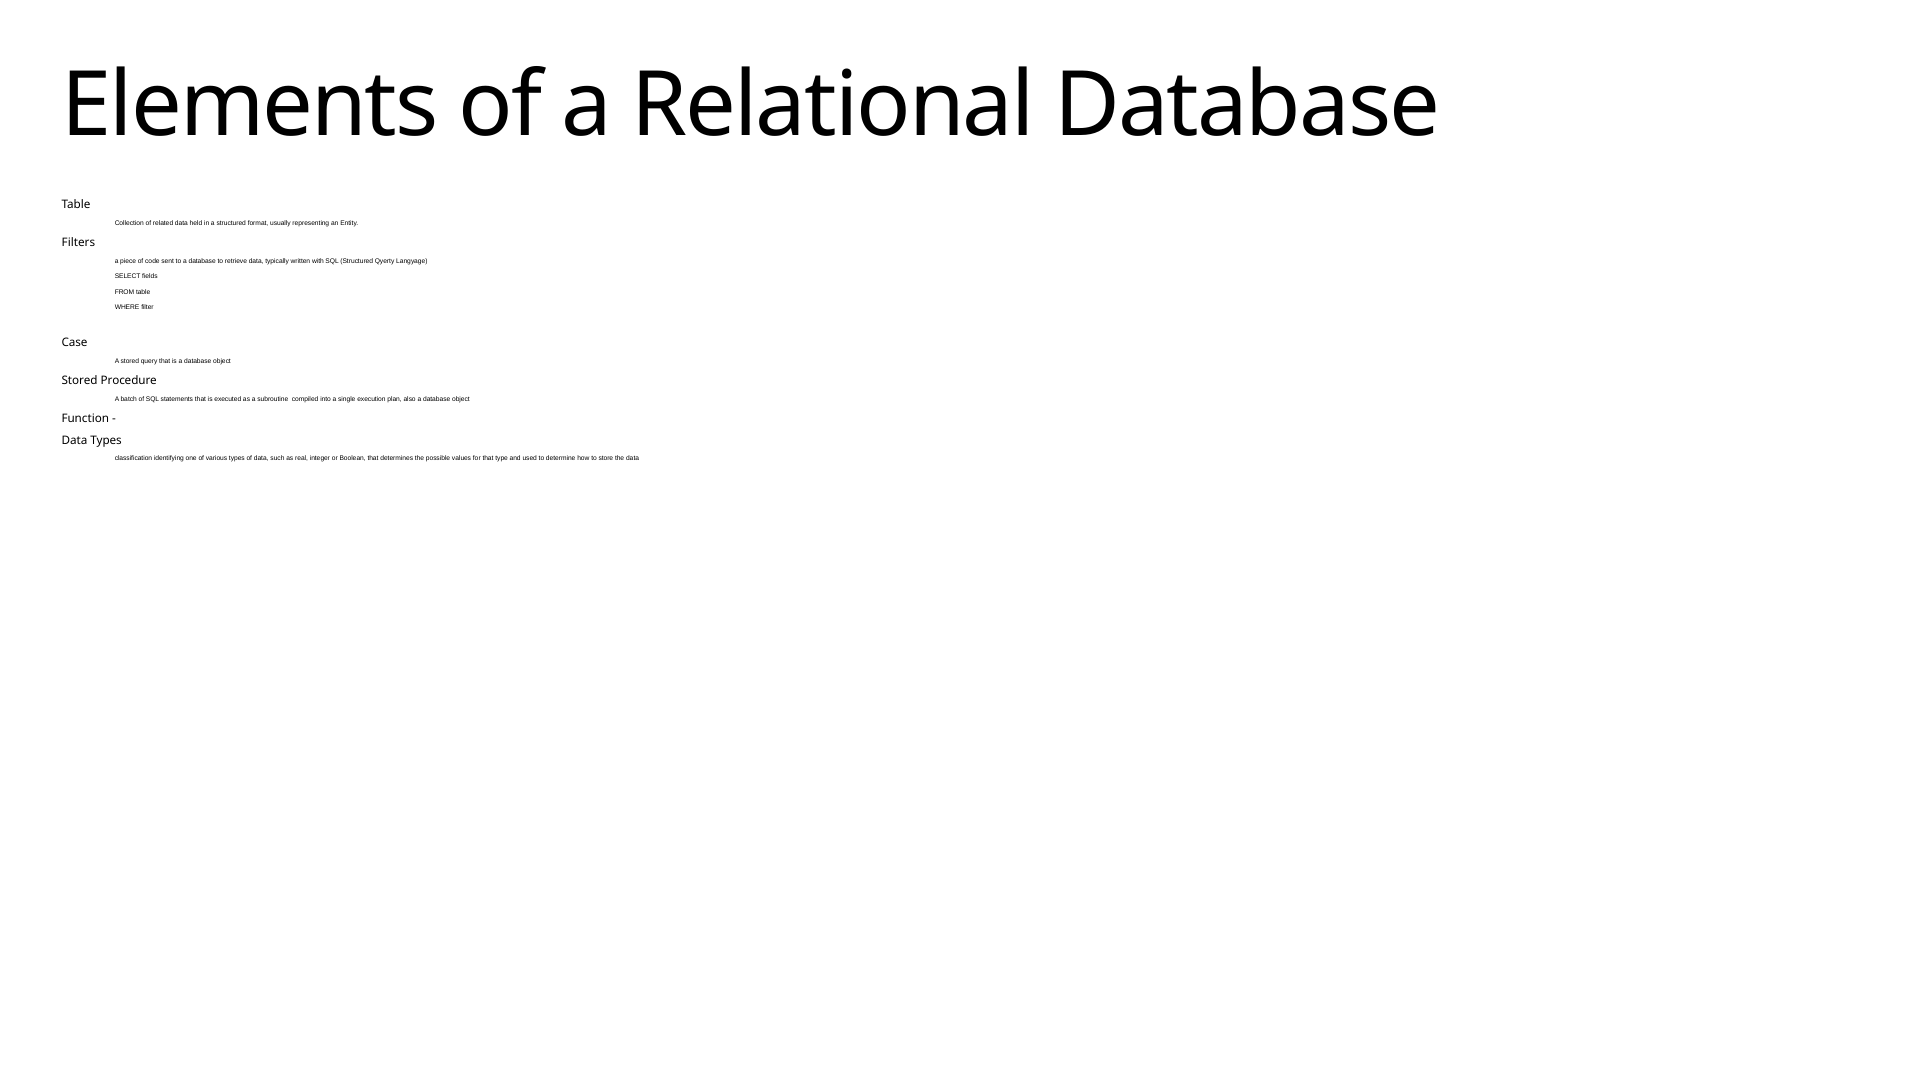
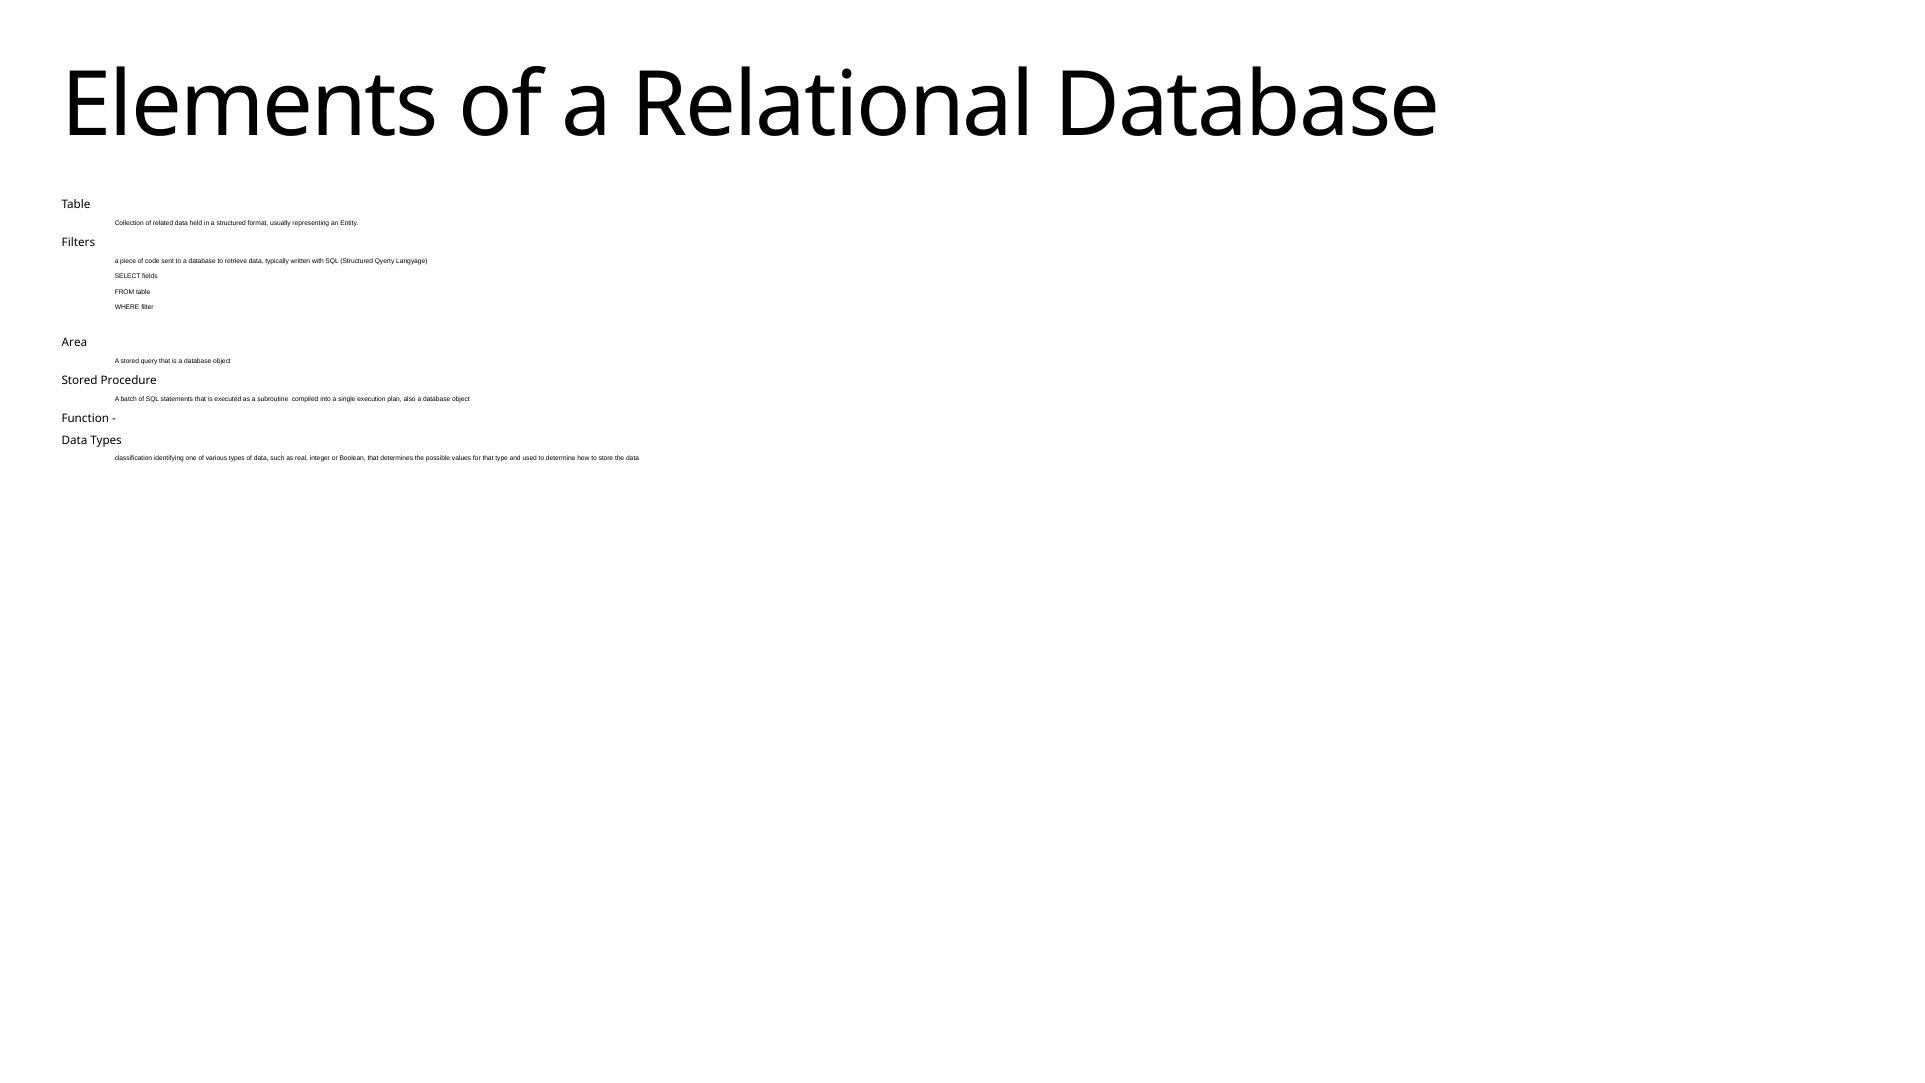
Case: Case -> Area (74, 343)
